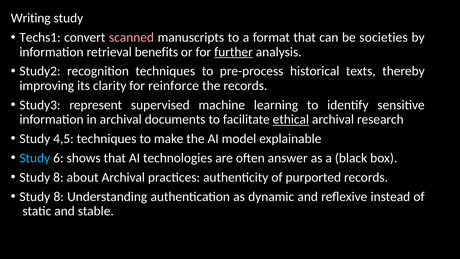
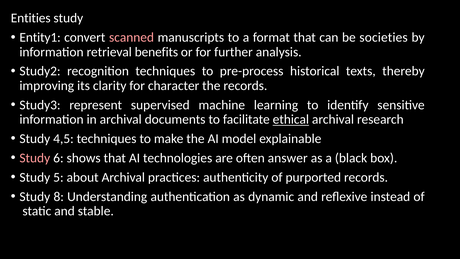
Writing: Writing -> Entities (31, 18)
Techs1: Techs1 -> Entity1 (40, 37)
further underline: present -> none (234, 52)
reinforce: reinforce -> character (174, 86)
Study colour: light blue -> pink (35, 158)
8: 8 -> 5 (58, 177)
